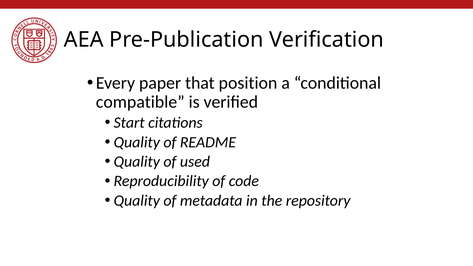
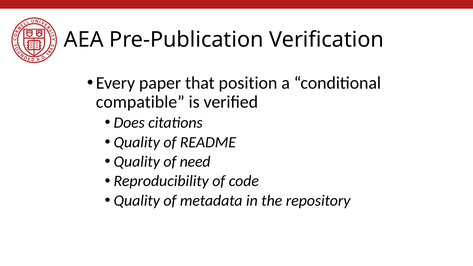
Start: Start -> Does (129, 123)
used: used -> need (195, 162)
